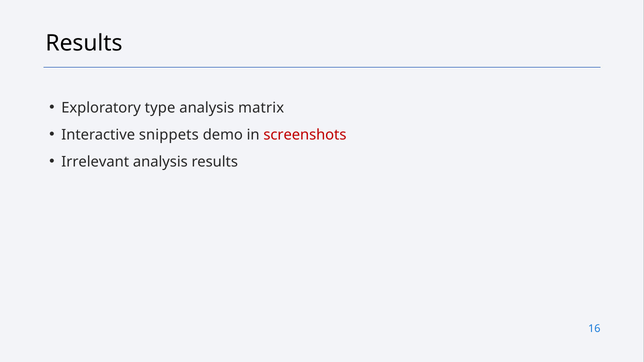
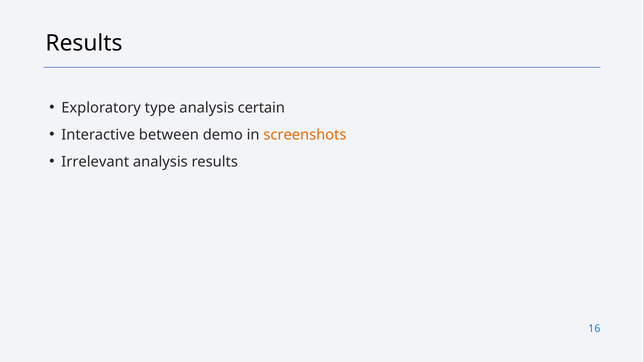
matrix: matrix -> certain (261, 108)
snippets: snippets -> between (169, 135)
screenshots colour: red -> orange (305, 135)
